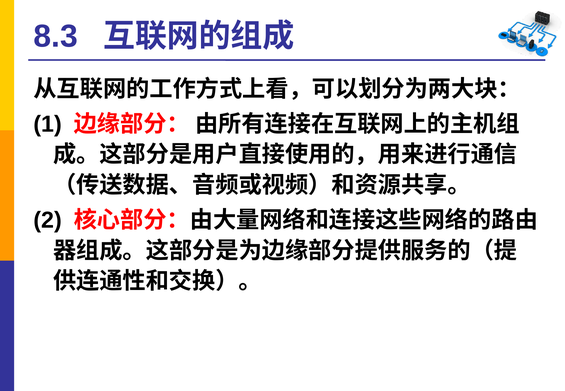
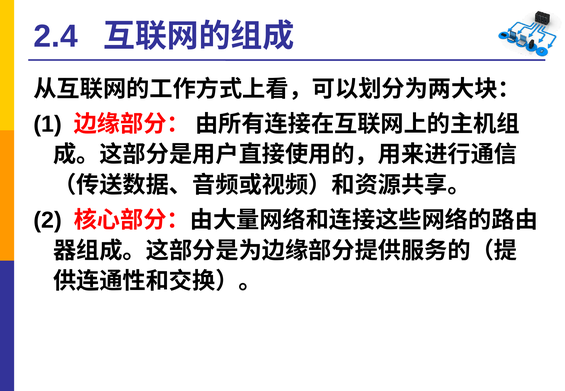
8.3: 8.3 -> 2.4 (56, 36)
